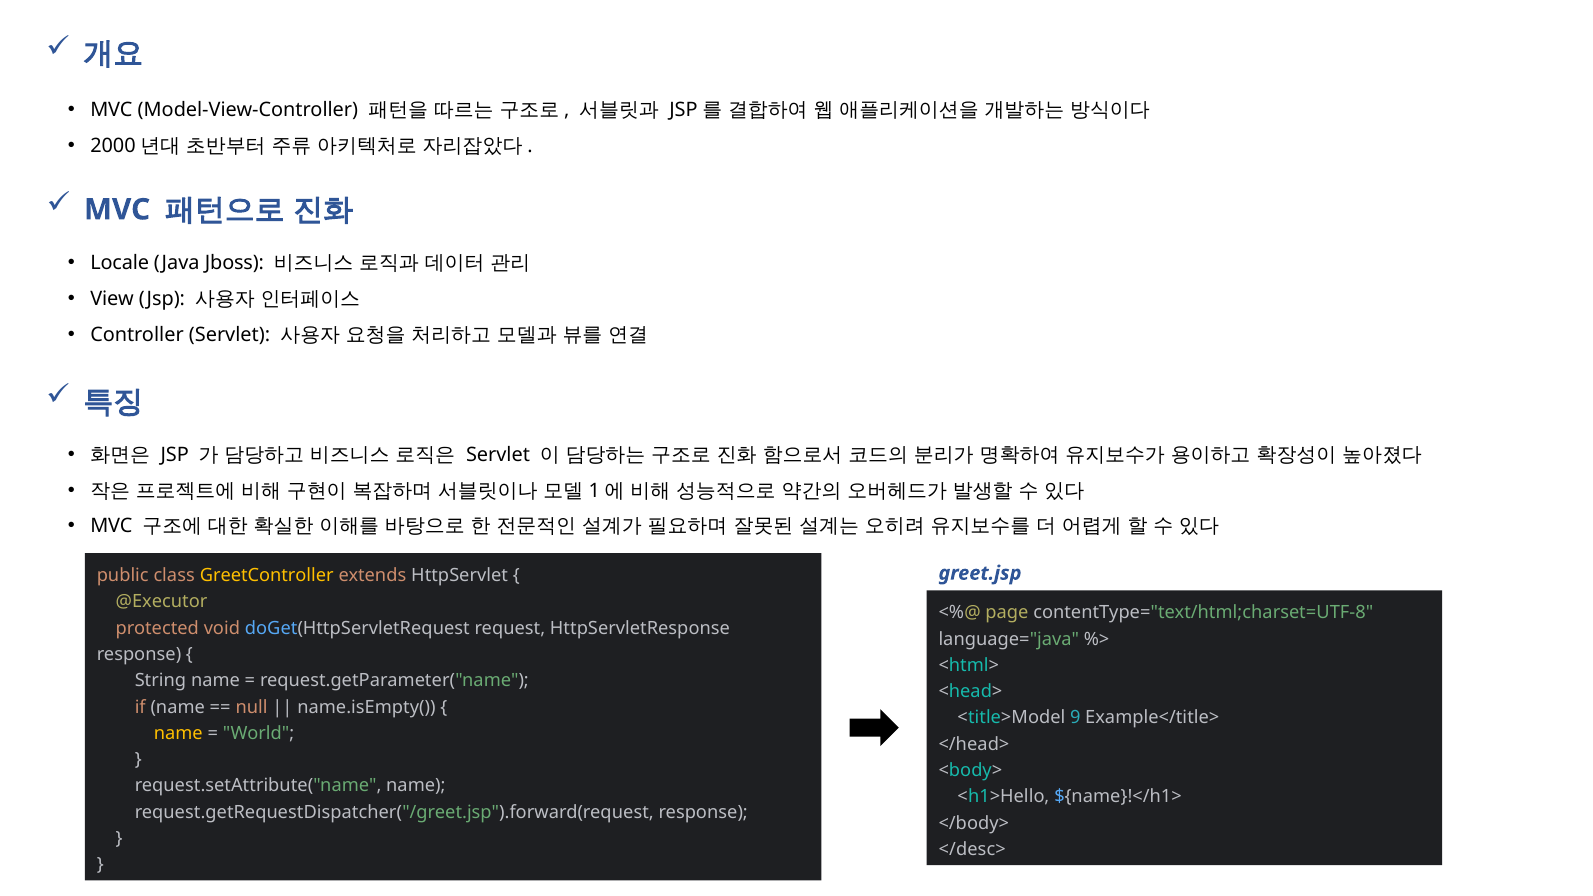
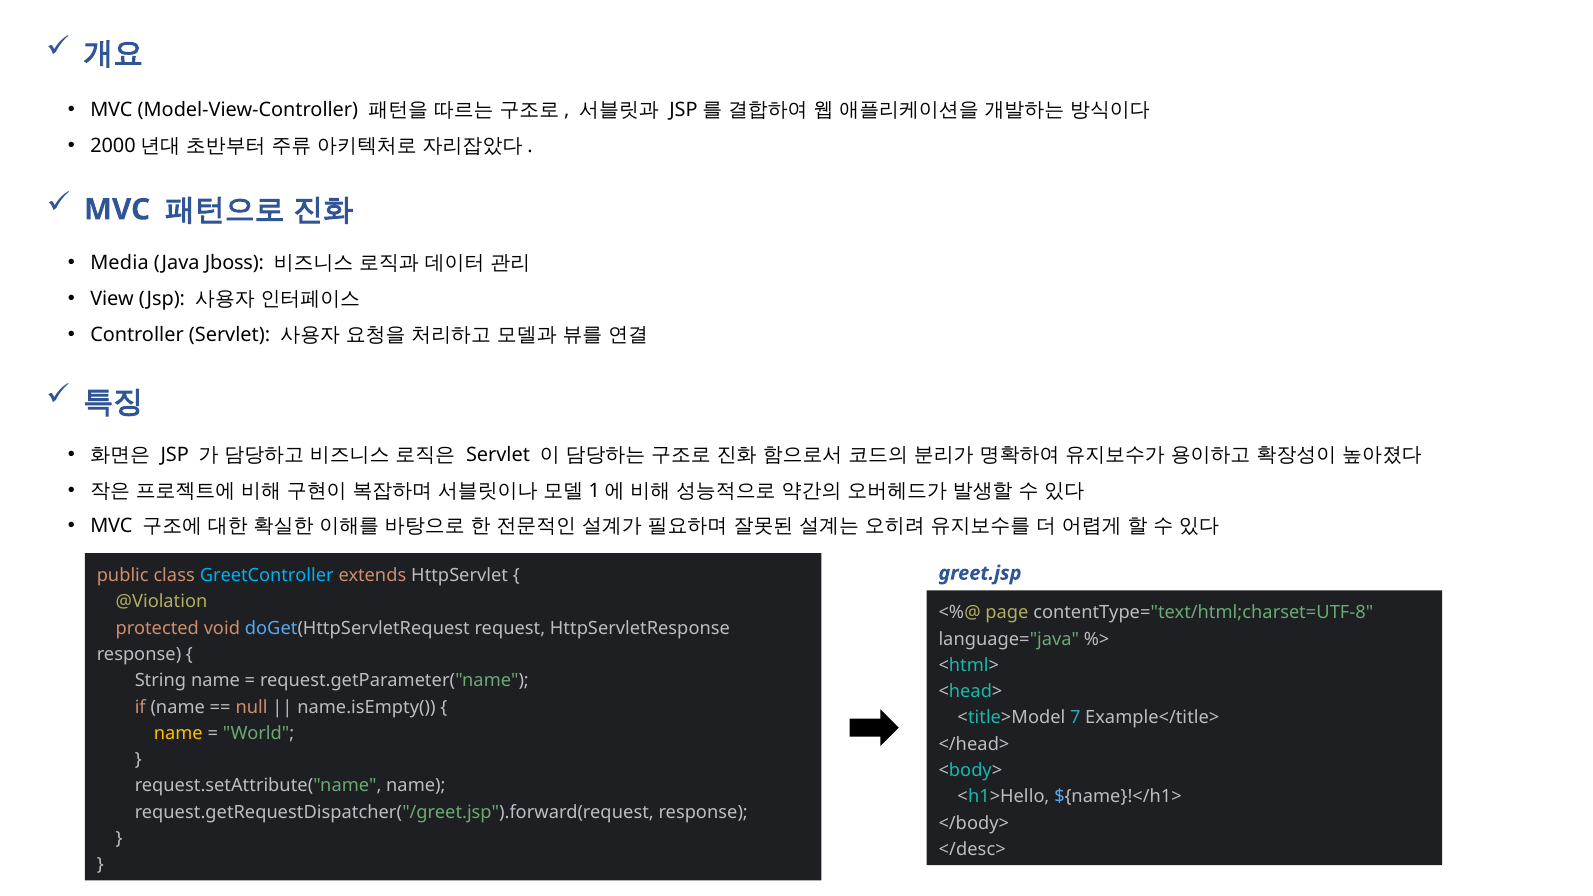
Locale: Locale -> Media (119, 263)
GreetController colour: yellow -> light blue (267, 576)
@Executor: @Executor -> @Violation (162, 602)
9: 9 -> 7 (1075, 718)
